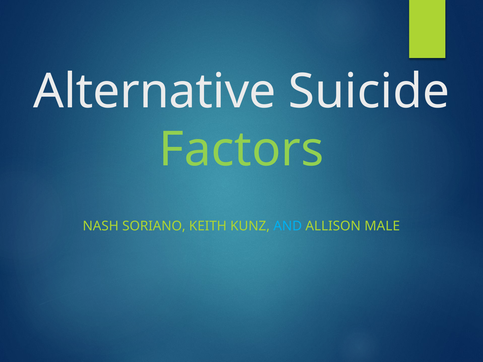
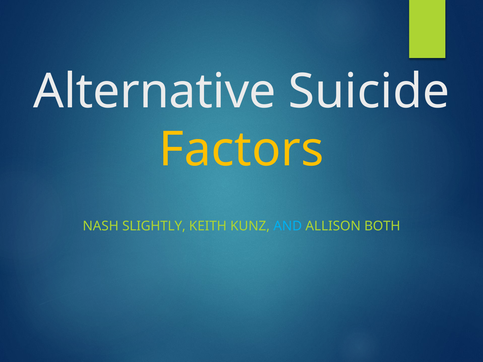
Factors colour: light green -> yellow (242, 150)
SORIANO: SORIANO -> SLIGHTLY (154, 226)
MALE: MALE -> BOTH (382, 226)
